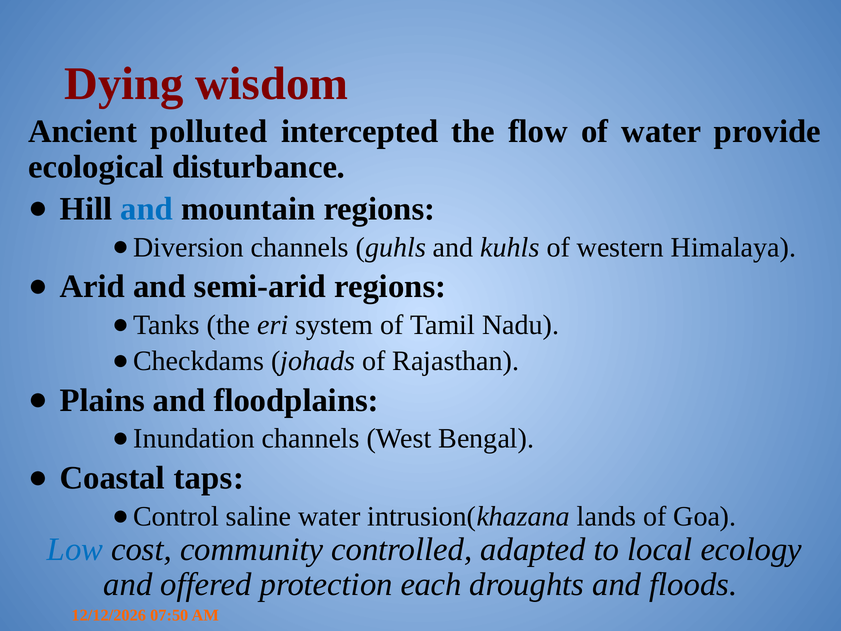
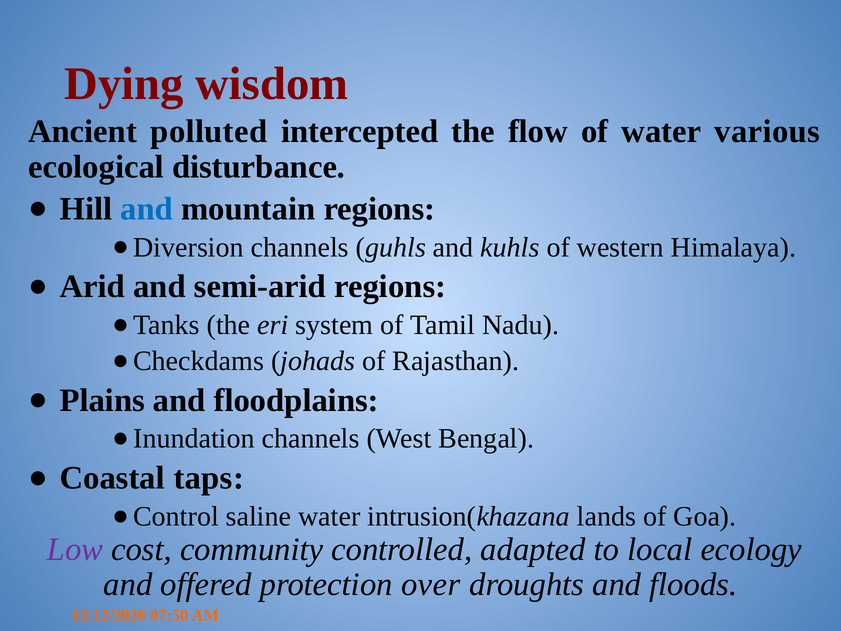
provide: provide -> various (767, 132)
Low colour: blue -> purple (75, 549)
each: each -> over (431, 584)
